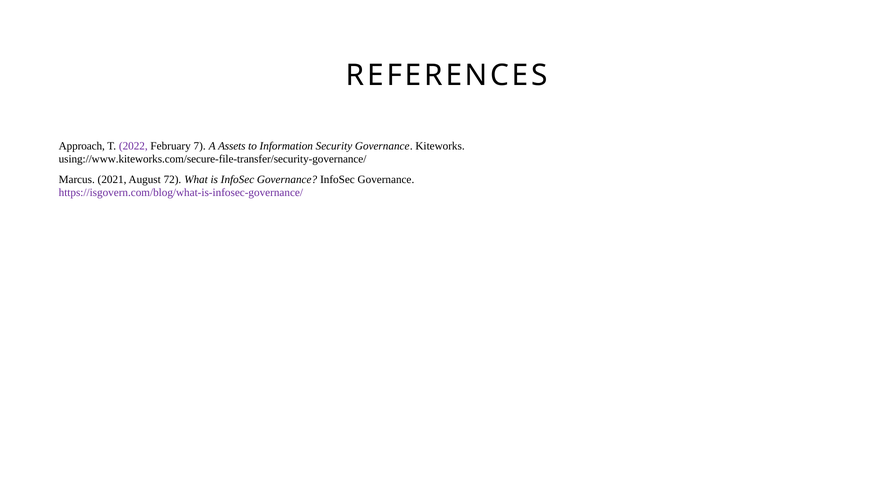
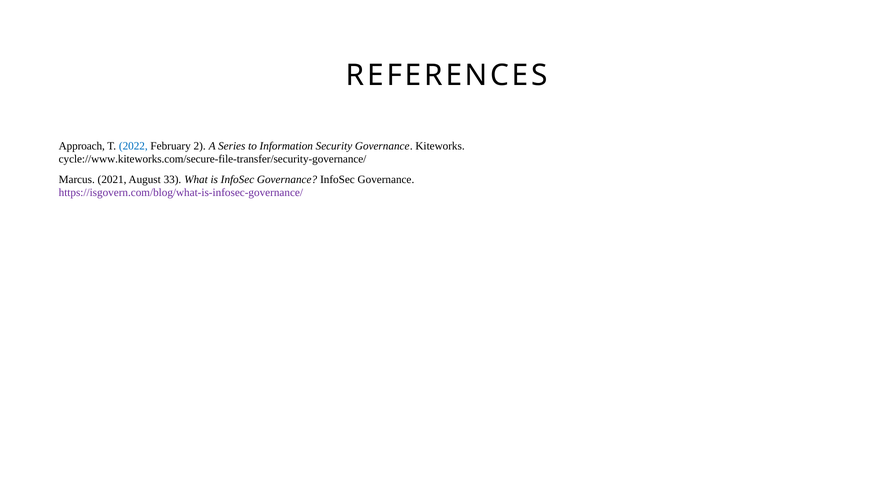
2022 colour: purple -> blue (133, 146)
7: 7 -> 2 (200, 146)
Assets: Assets -> Series (232, 146)
using://www.kiteworks.com/secure-file-transfer/security-governance/: using://www.kiteworks.com/secure-file-transfer/security-governance/ -> cycle://www.kiteworks.com/secure-file-transfer/security-governance/ (213, 159)
72: 72 -> 33 (172, 179)
